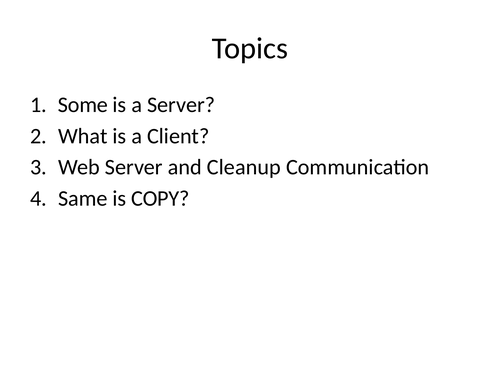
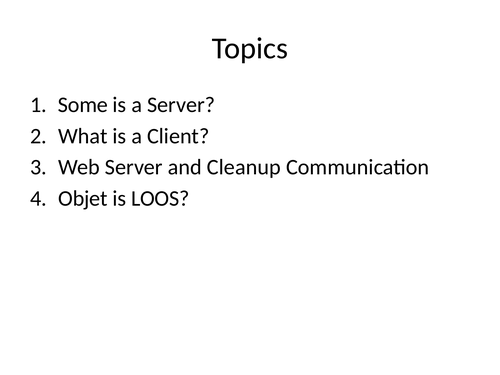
Same: Same -> Objet (83, 198)
COPY: COPY -> LOOS (160, 198)
